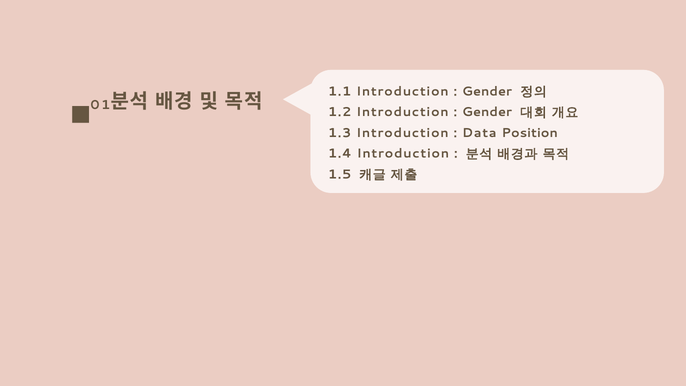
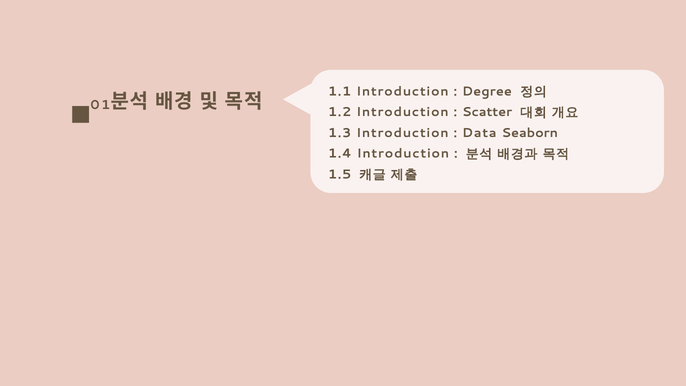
Gender: Gender -> Degree (487, 91)
Gender: Gender -> Scatter (487, 112)
Position: Position -> Seaborn (530, 133)
